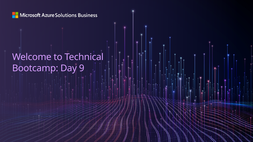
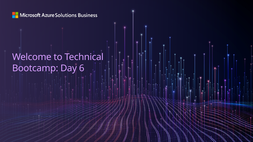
9: 9 -> 6 (82, 68)
